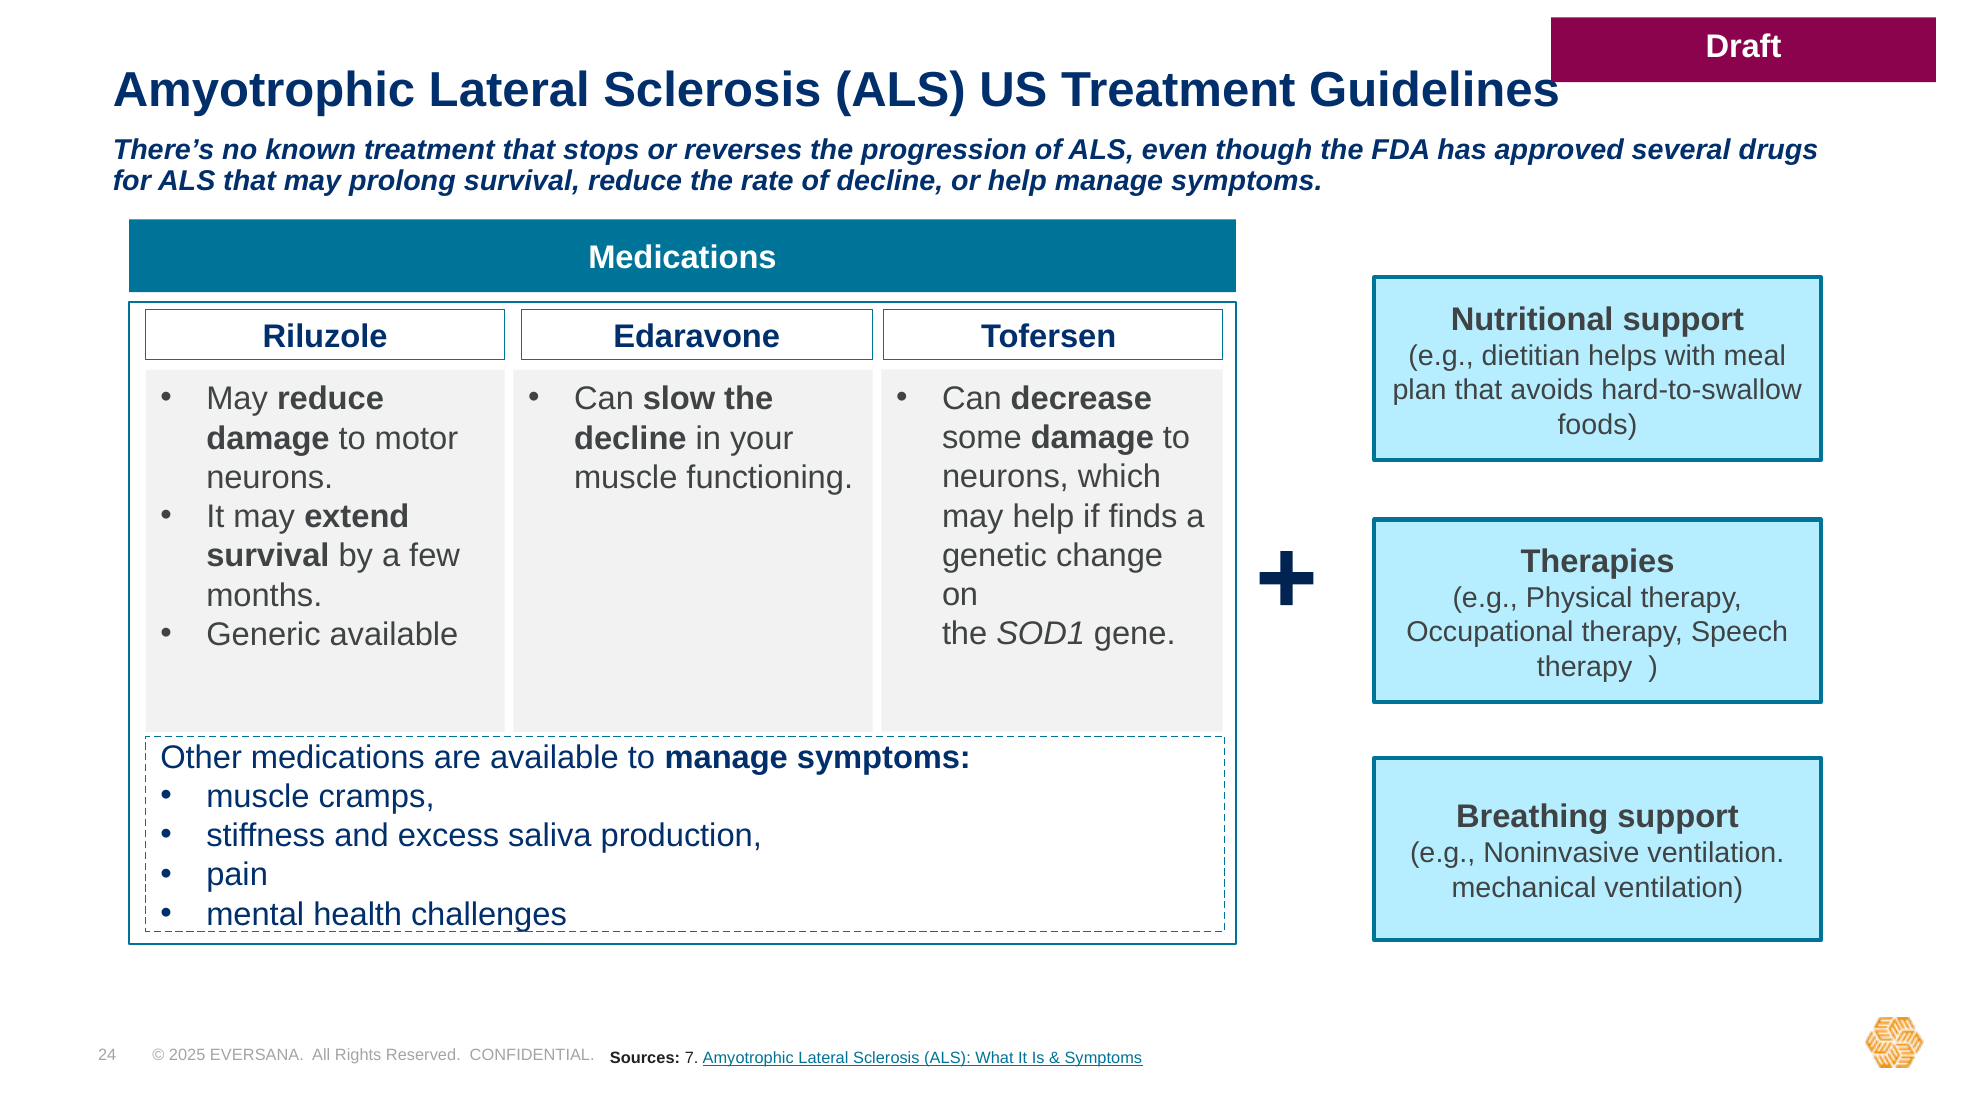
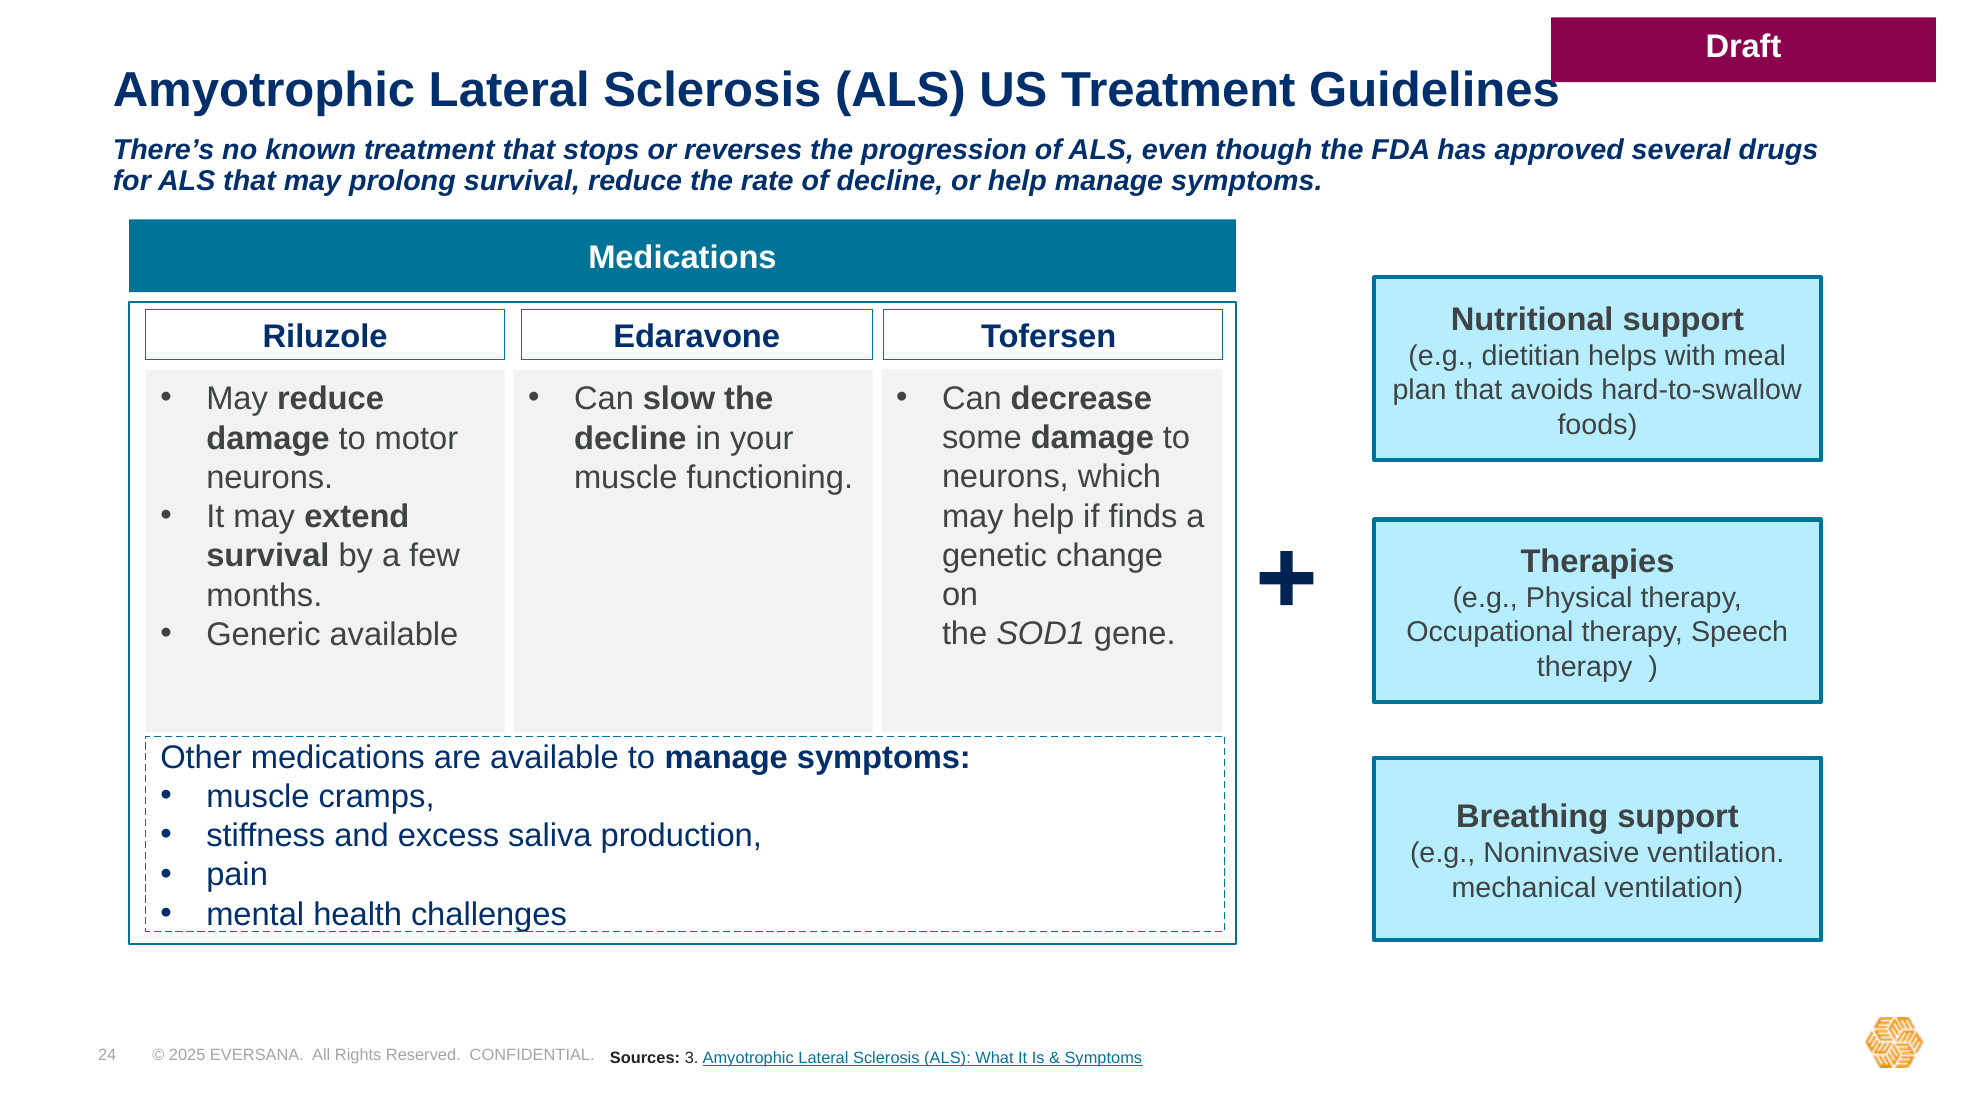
7: 7 -> 3 (692, 1058)
